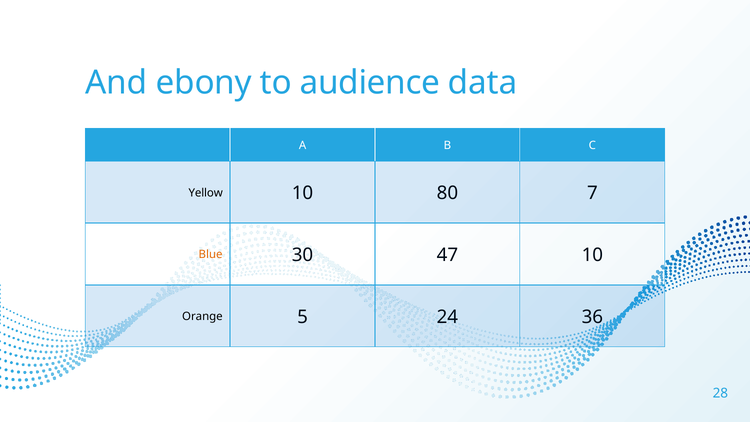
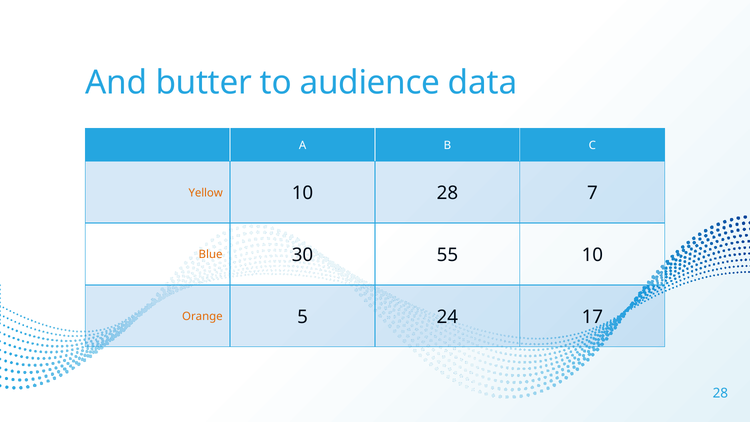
ebony: ebony -> butter (204, 83)
Yellow colour: black -> orange (206, 193)
10 80: 80 -> 28 (447, 193)
47: 47 -> 55 (447, 255)
Orange colour: black -> orange (202, 316)
36: 36 -> 17 (592, 317)
